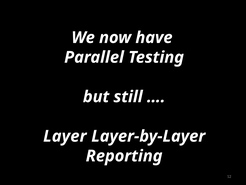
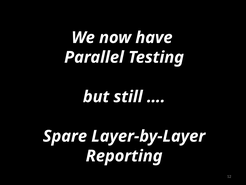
Layer: Layer -> Spare (65, 136)
